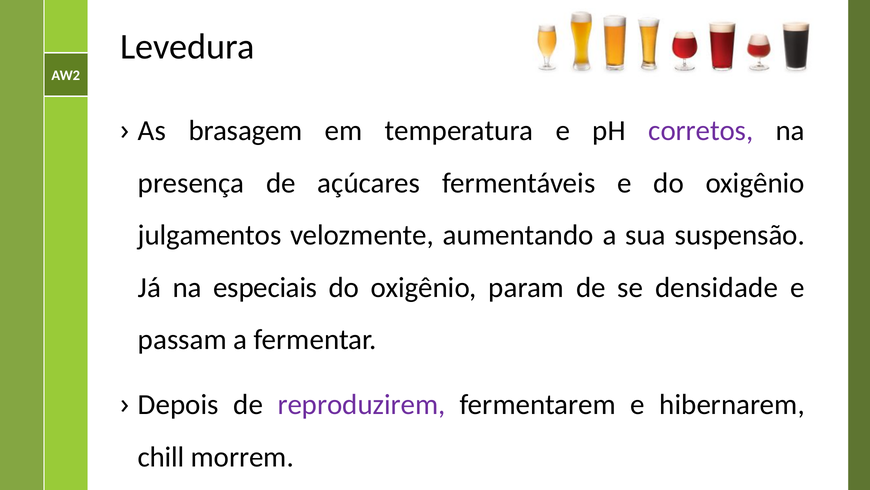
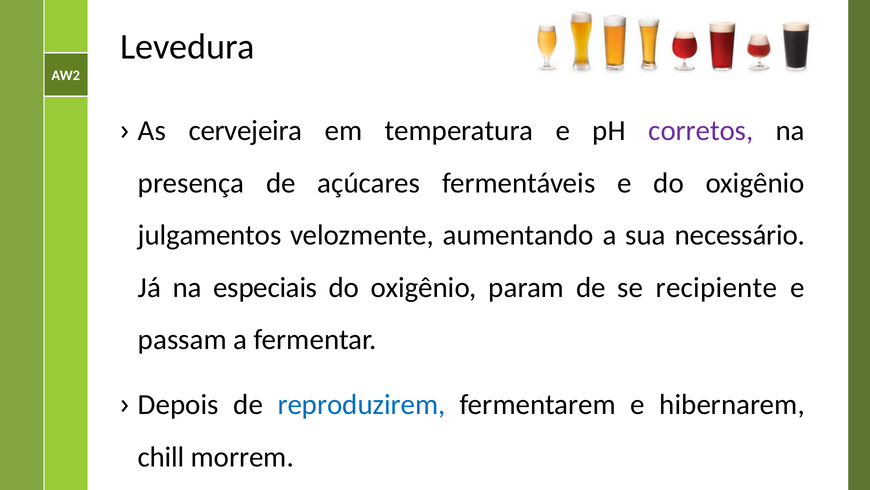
brasagem: brasagem -> cervejeira (245, 131)
suspensão: suspensão -> necessário (740, 235)
densidade: densidade -> recipiente (716, 287)
reproduzirem colour: purple -> blue (361, 404)
